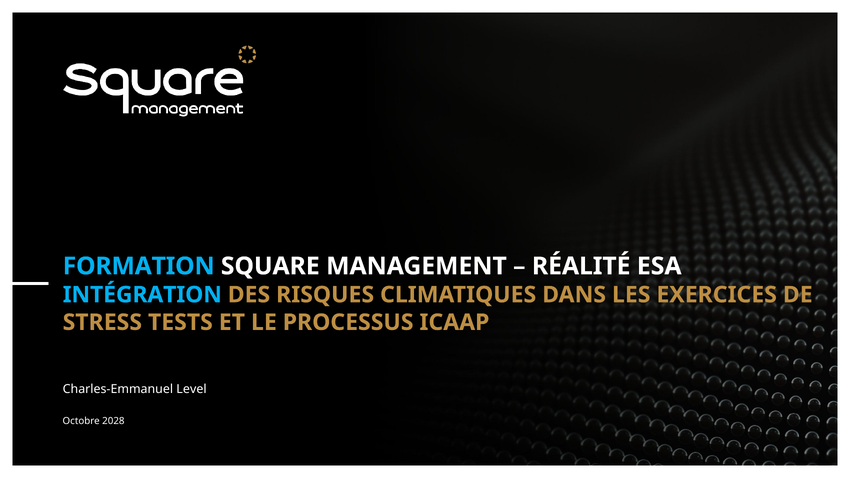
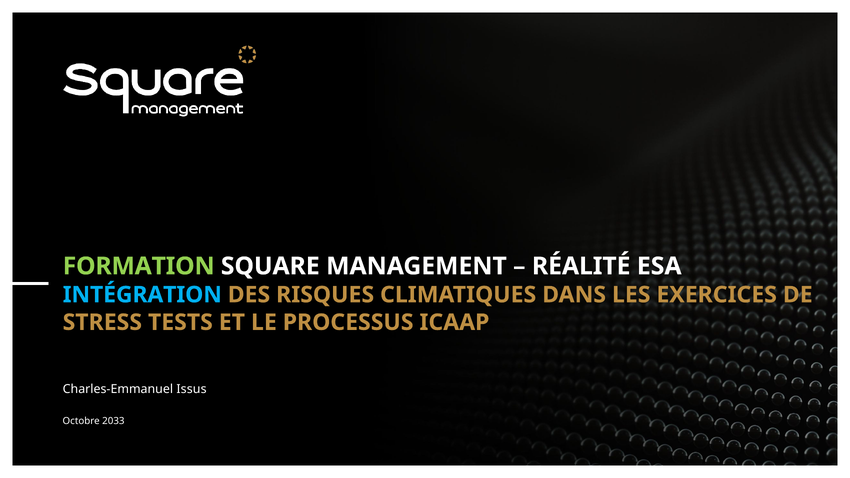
FORMATION colour: light blue -> light green (139, 266)
Level: Level -> Issus (191, 389)
2028: 2028 -> 2033 (113, 421)
